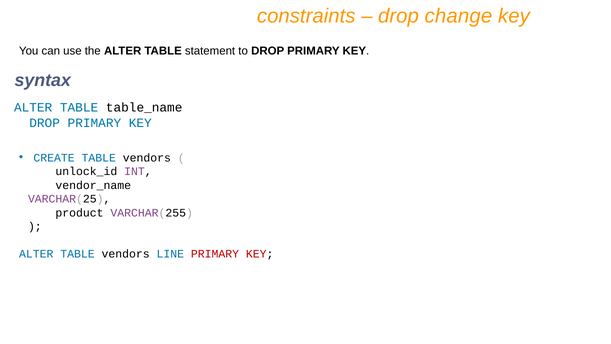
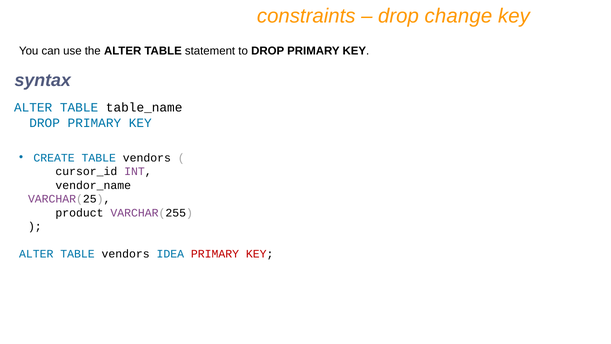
unlock_id: unlock_id -> cursor_id (86, 171)
LINE: LINE -> IDEA (170, 254)
